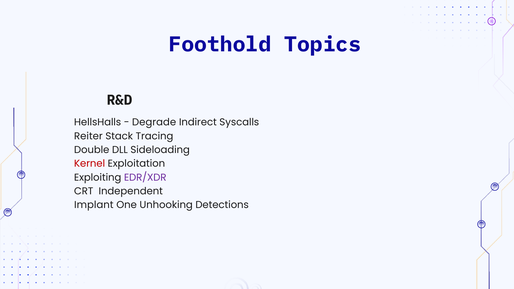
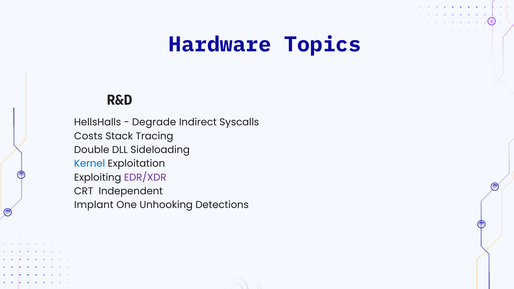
Foothold: Foothold -> Hardware (220, 44)
Reiter: Reiter -> Costs (88, 136)
Kernel colour: red -> blue (90, 164)
